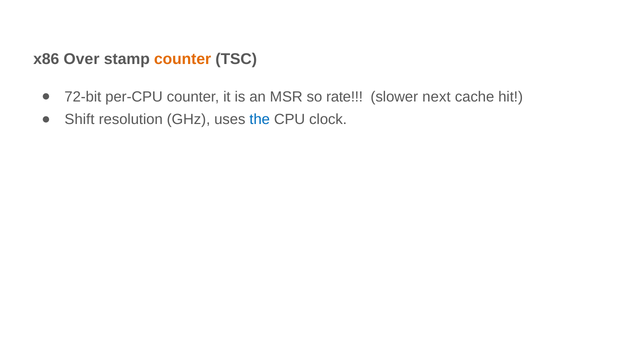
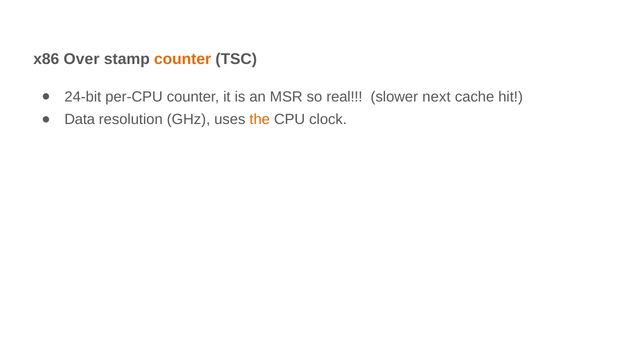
72-bit: 72-bit -> 24-bit (83, 97)
rate: rate -> real (344, 97)
Shift: Shift -> Data (80, 120)
the colour: blue -> orange (260, 120)
